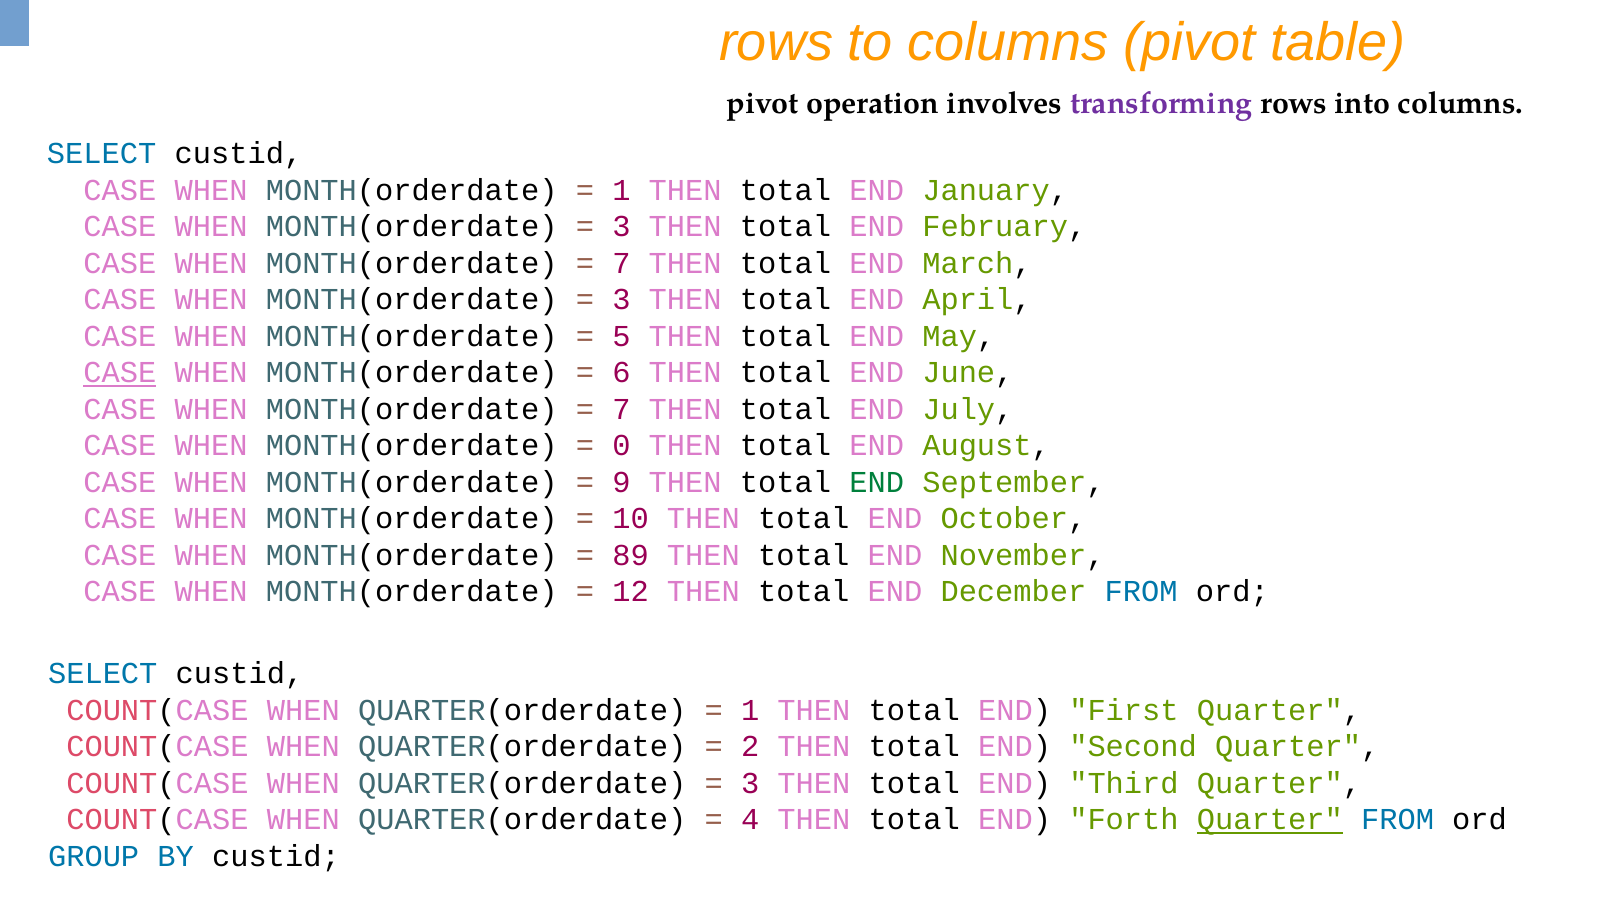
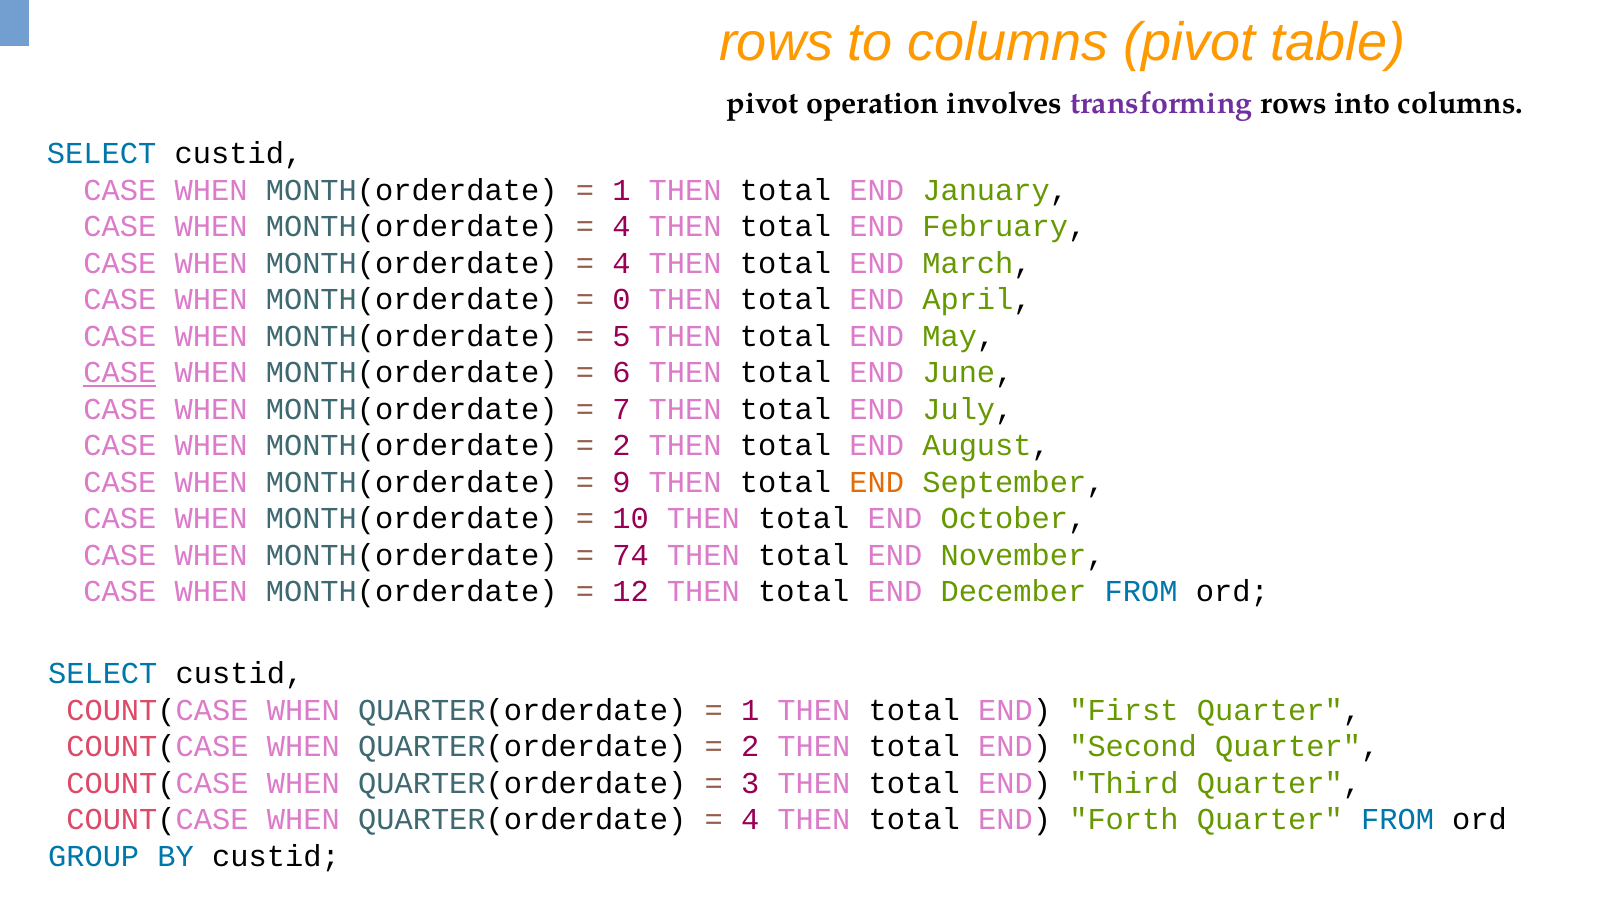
3: 3 -> 4 (621, 227)
7: 7 -> 4 (621, 263)
3: 3 -> 0 (621, 300)
0: 0 -> 2 (621, 446)
END colour: green -> orange (877, 482)
89: 89 -> 74 (631, 555)
Quarter underline: present -> none (1270, 820)
